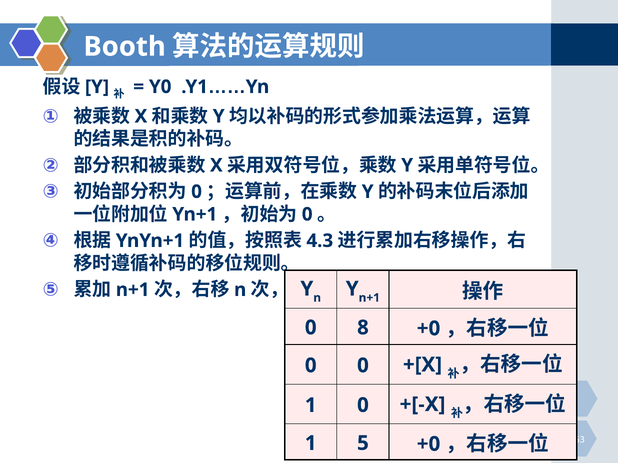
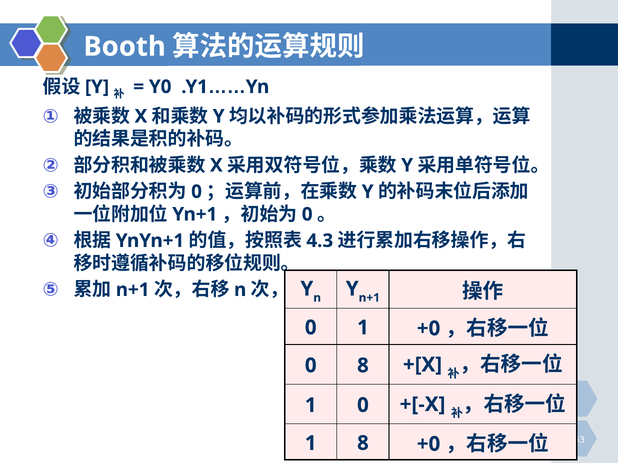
0 8: 8 -> 1 (363, 328)
0 0: 0 -> 8 (363, 366)
1 5: 5 -> 8 (363, 444)
